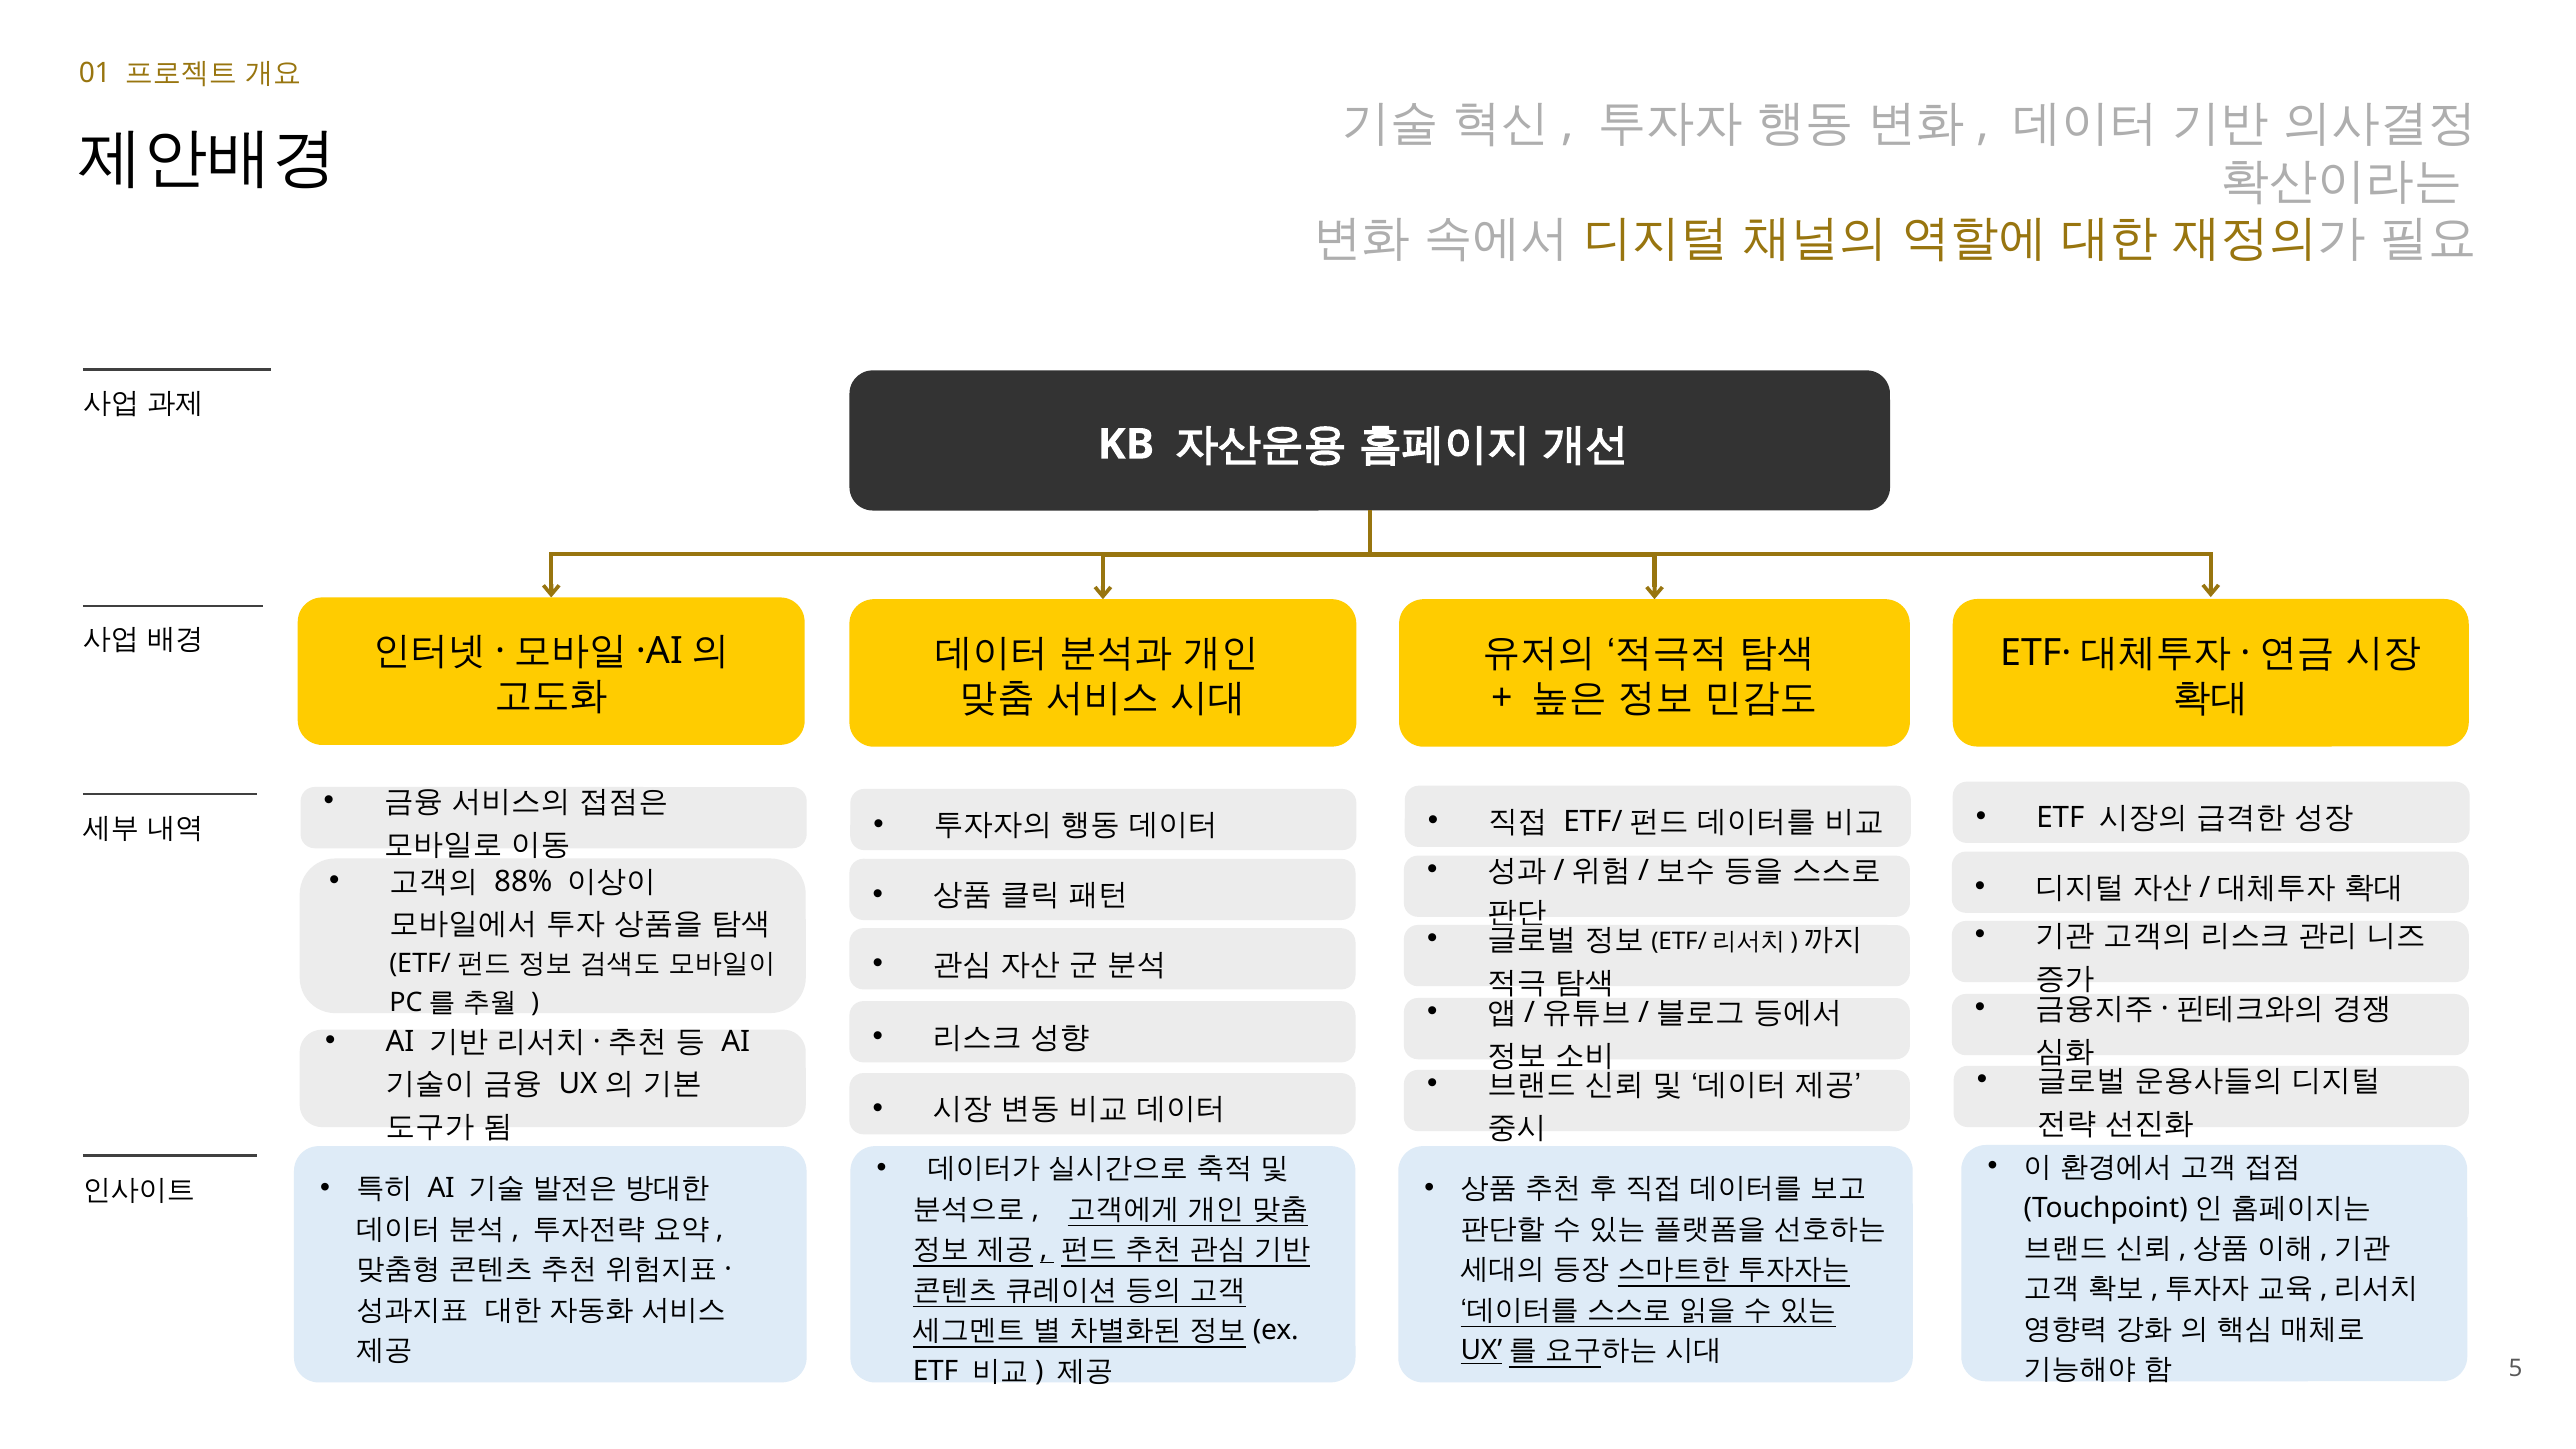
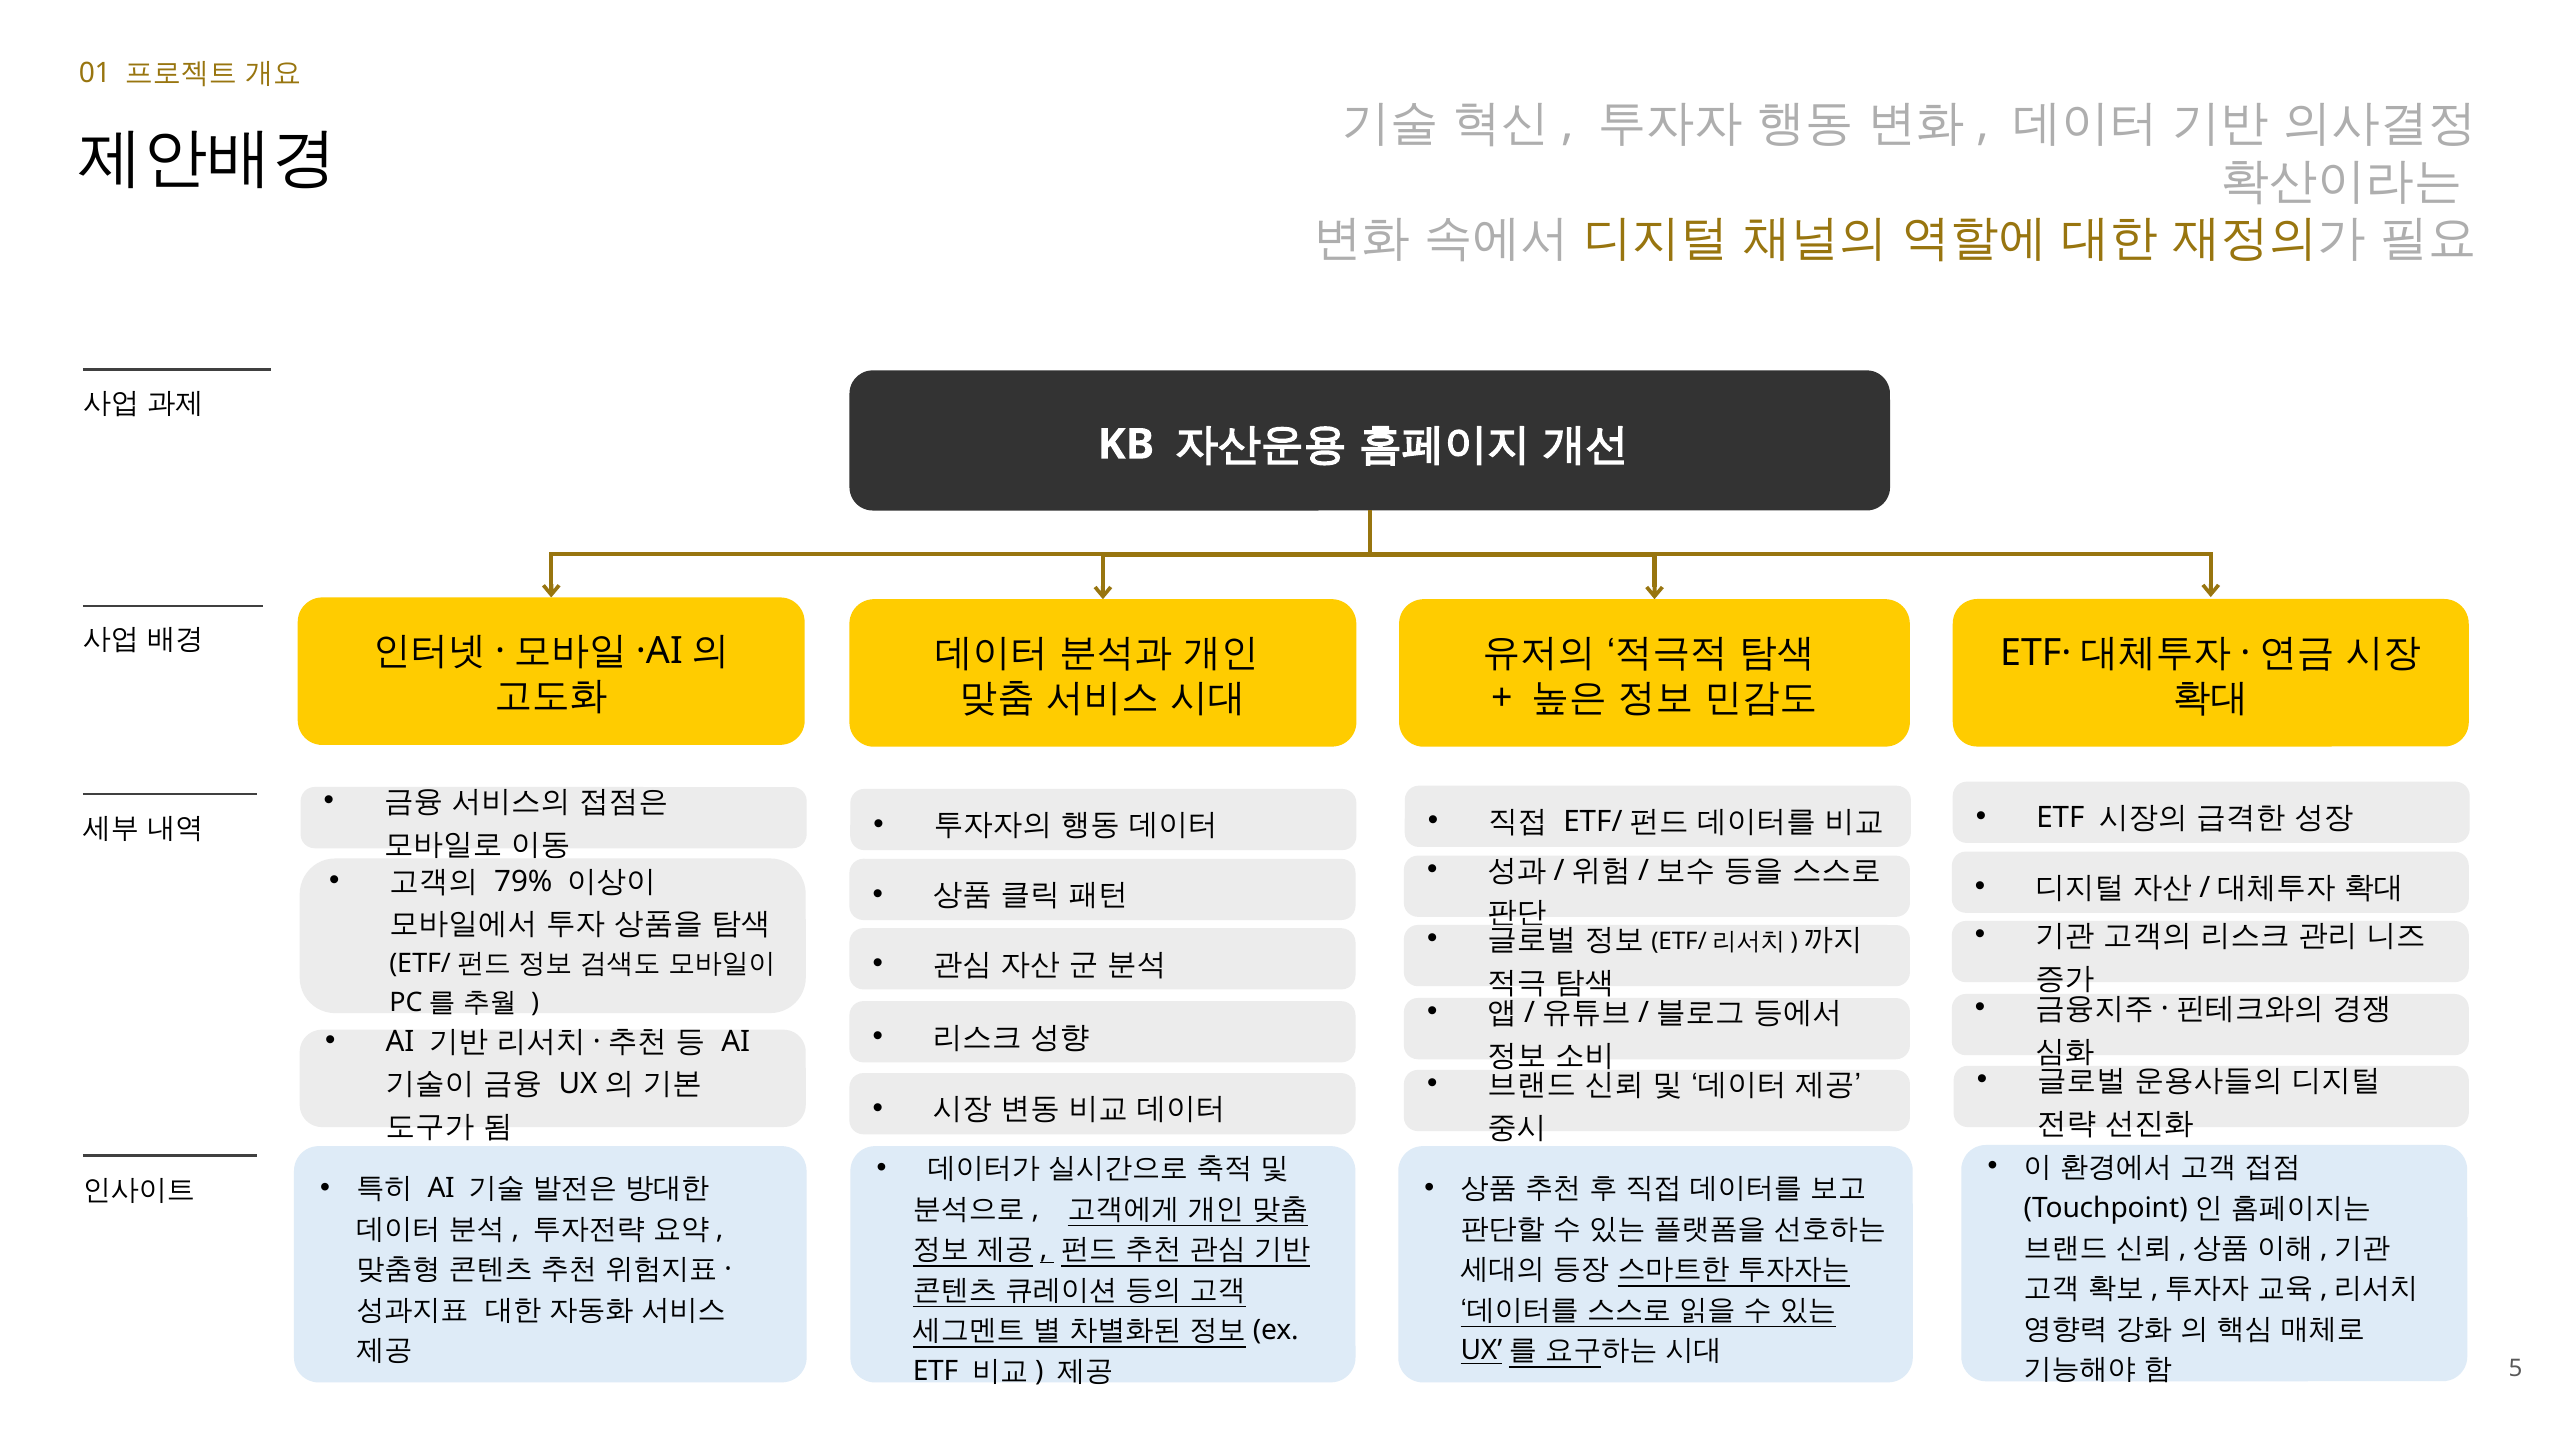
88%: 88% -> 79% (523, 881)
